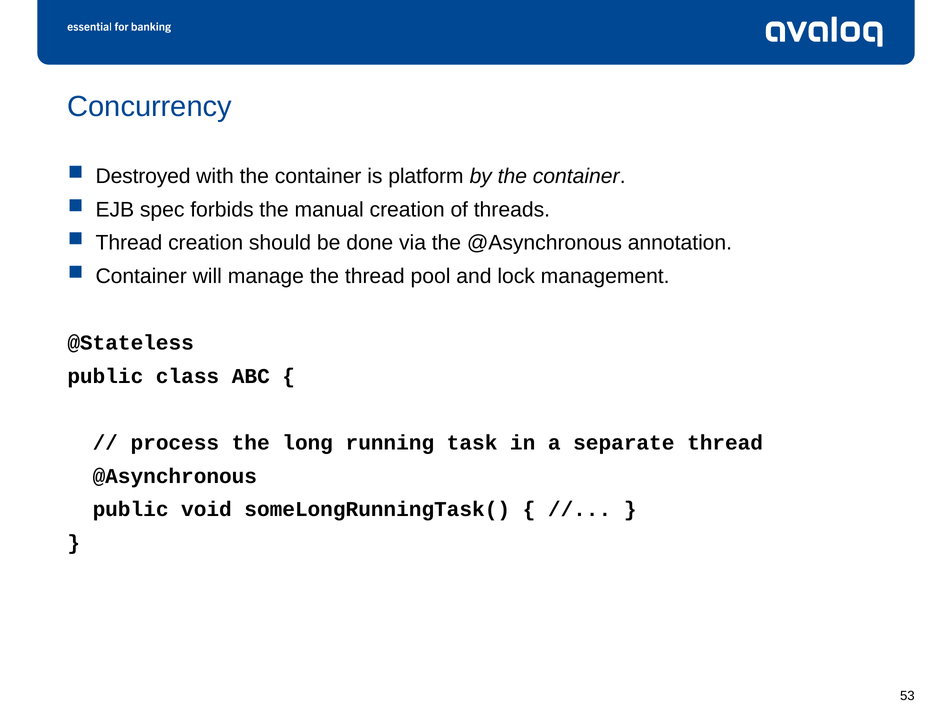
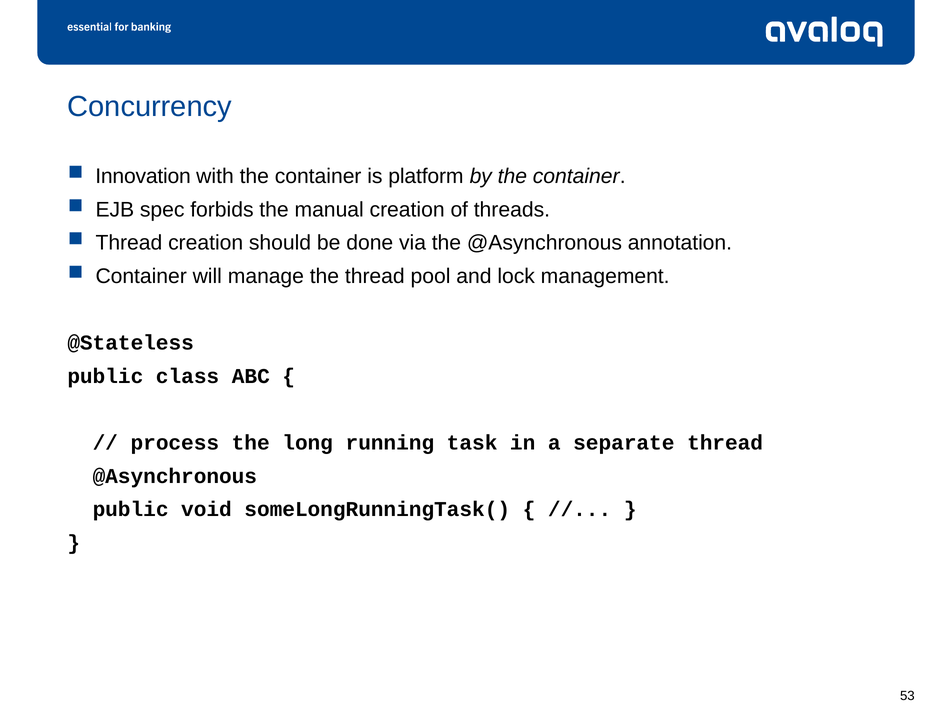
Destroyed: Destroyed -> Innovation (143, 176)
